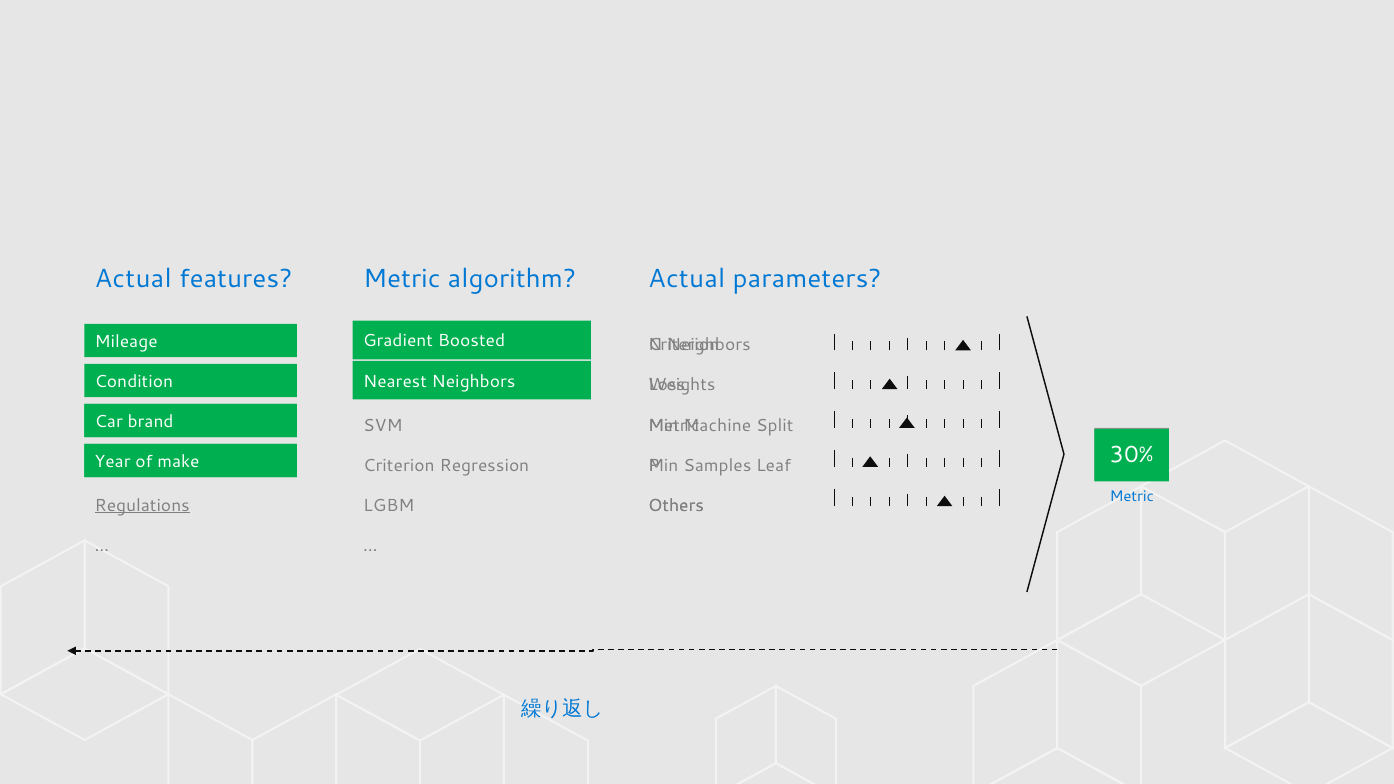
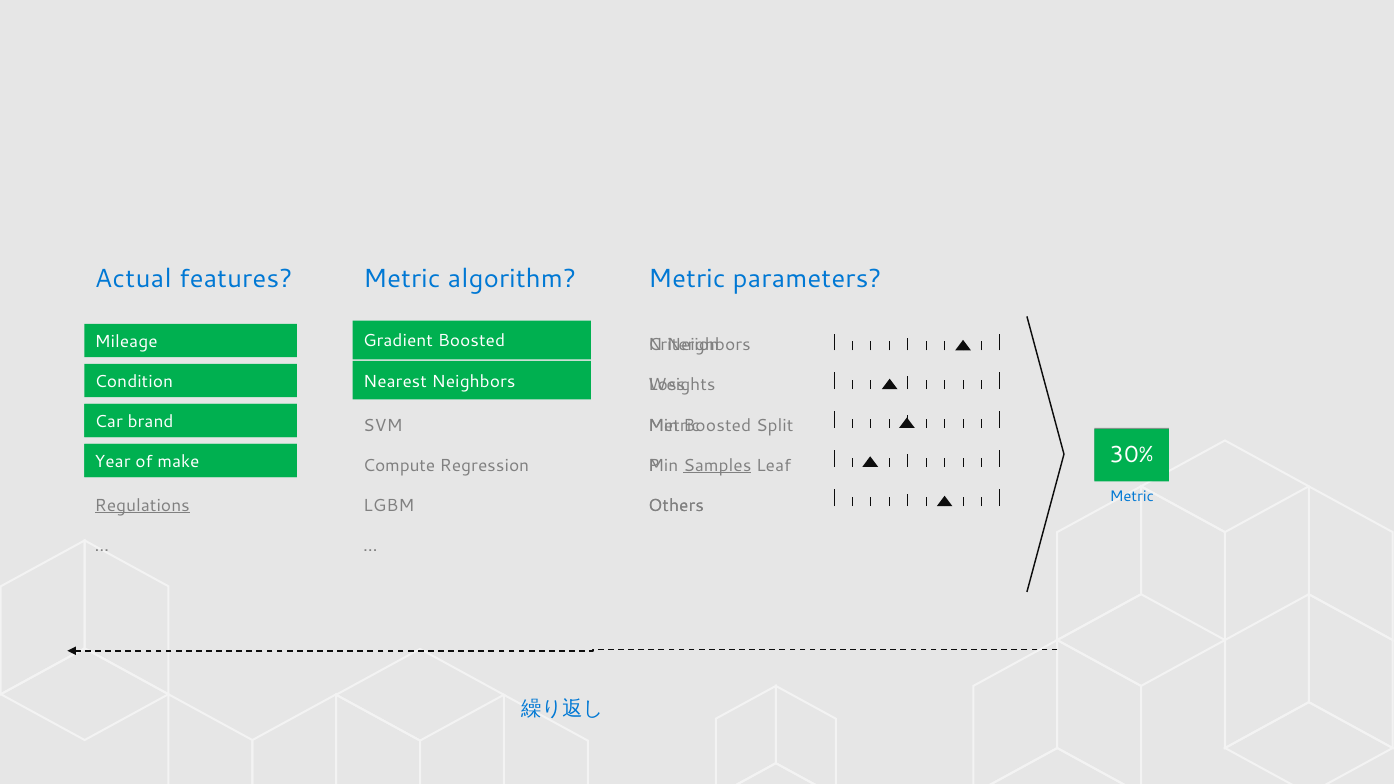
algorithm Actual: Actual -> Metric (687, 279)
Machine: Machine -> Boosted (717, 425)
Criterion: Criterion -> Compute (399, 465)
Samples underline: none -> present (717, 465)
